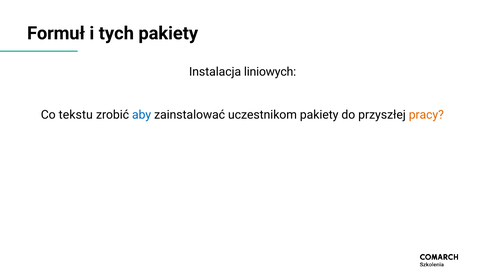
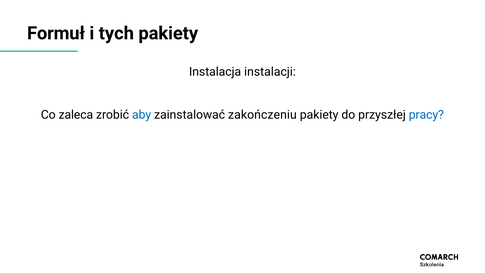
liniowych: liniowych -> instalacji (270, 72)
tekstu: tekstu -> zaleca (76, 115)
uczestnikom: uczestnikom -> zakończeniu (262, 115)
pracy colour: orange -> blue (426, 115)
